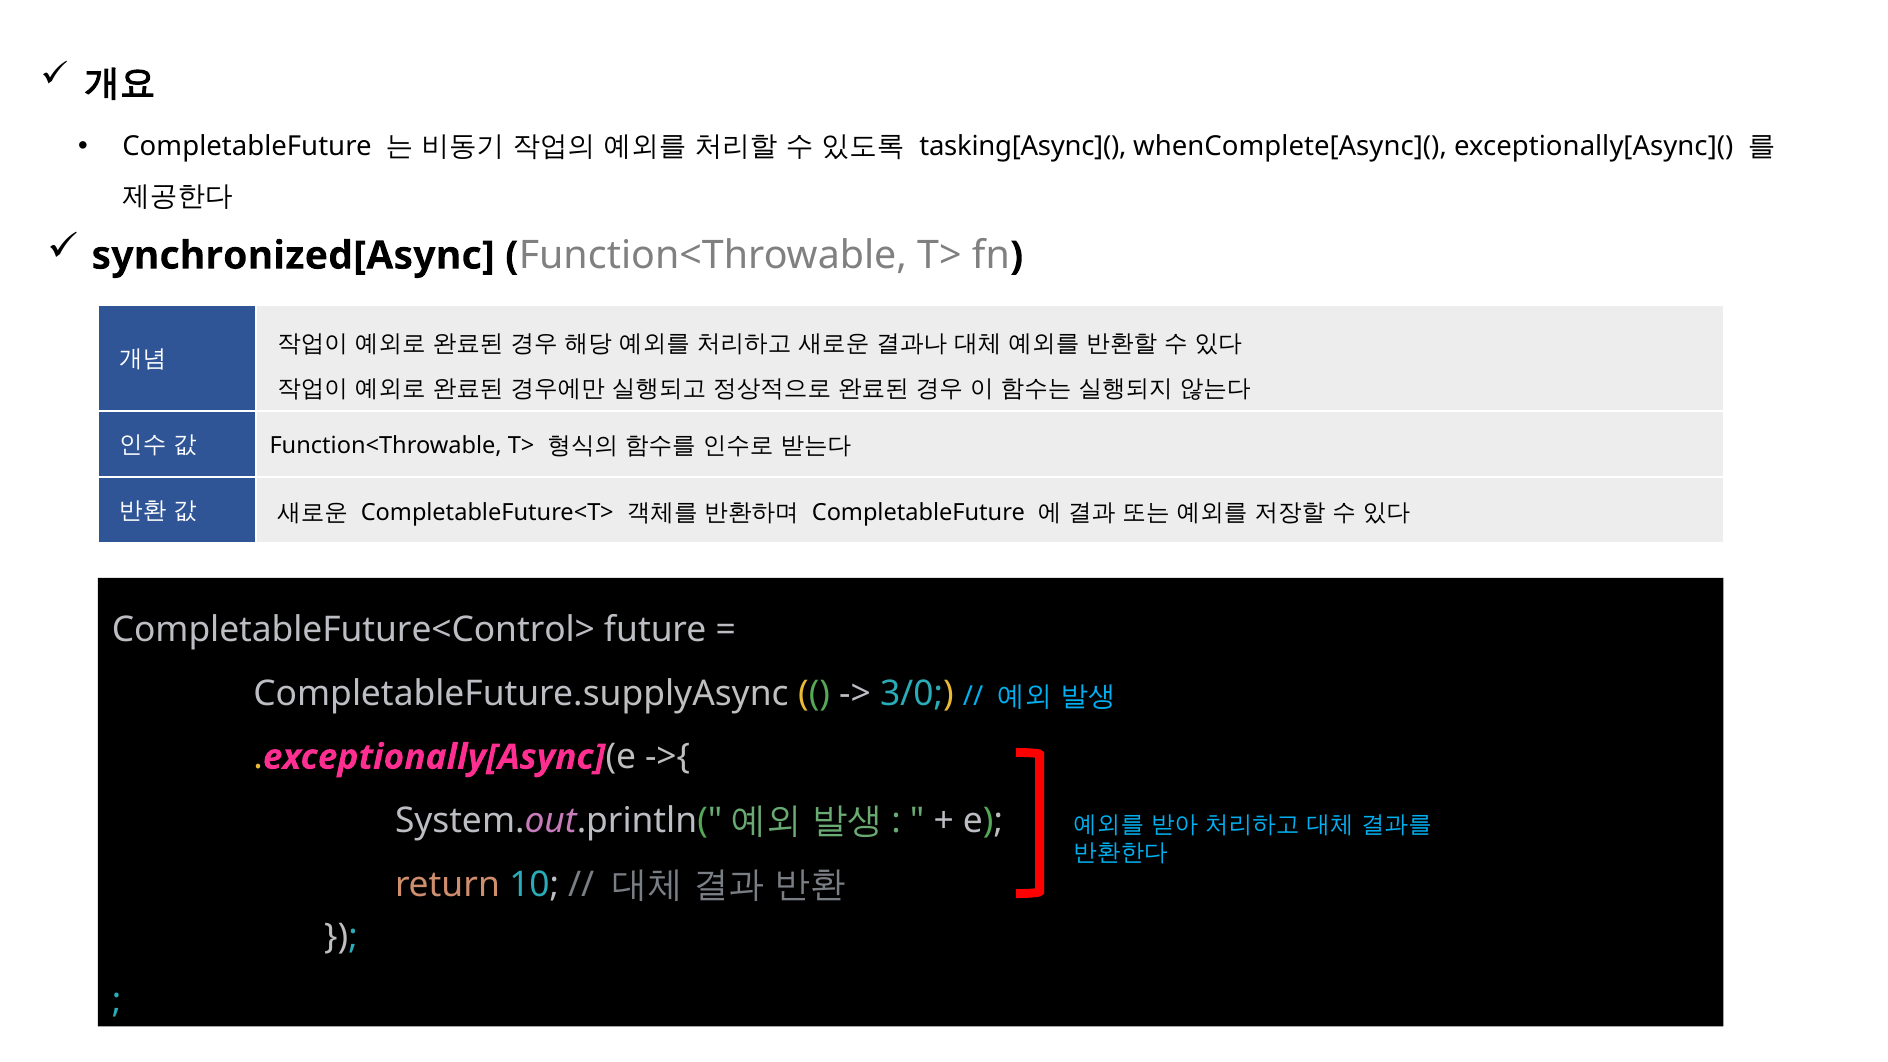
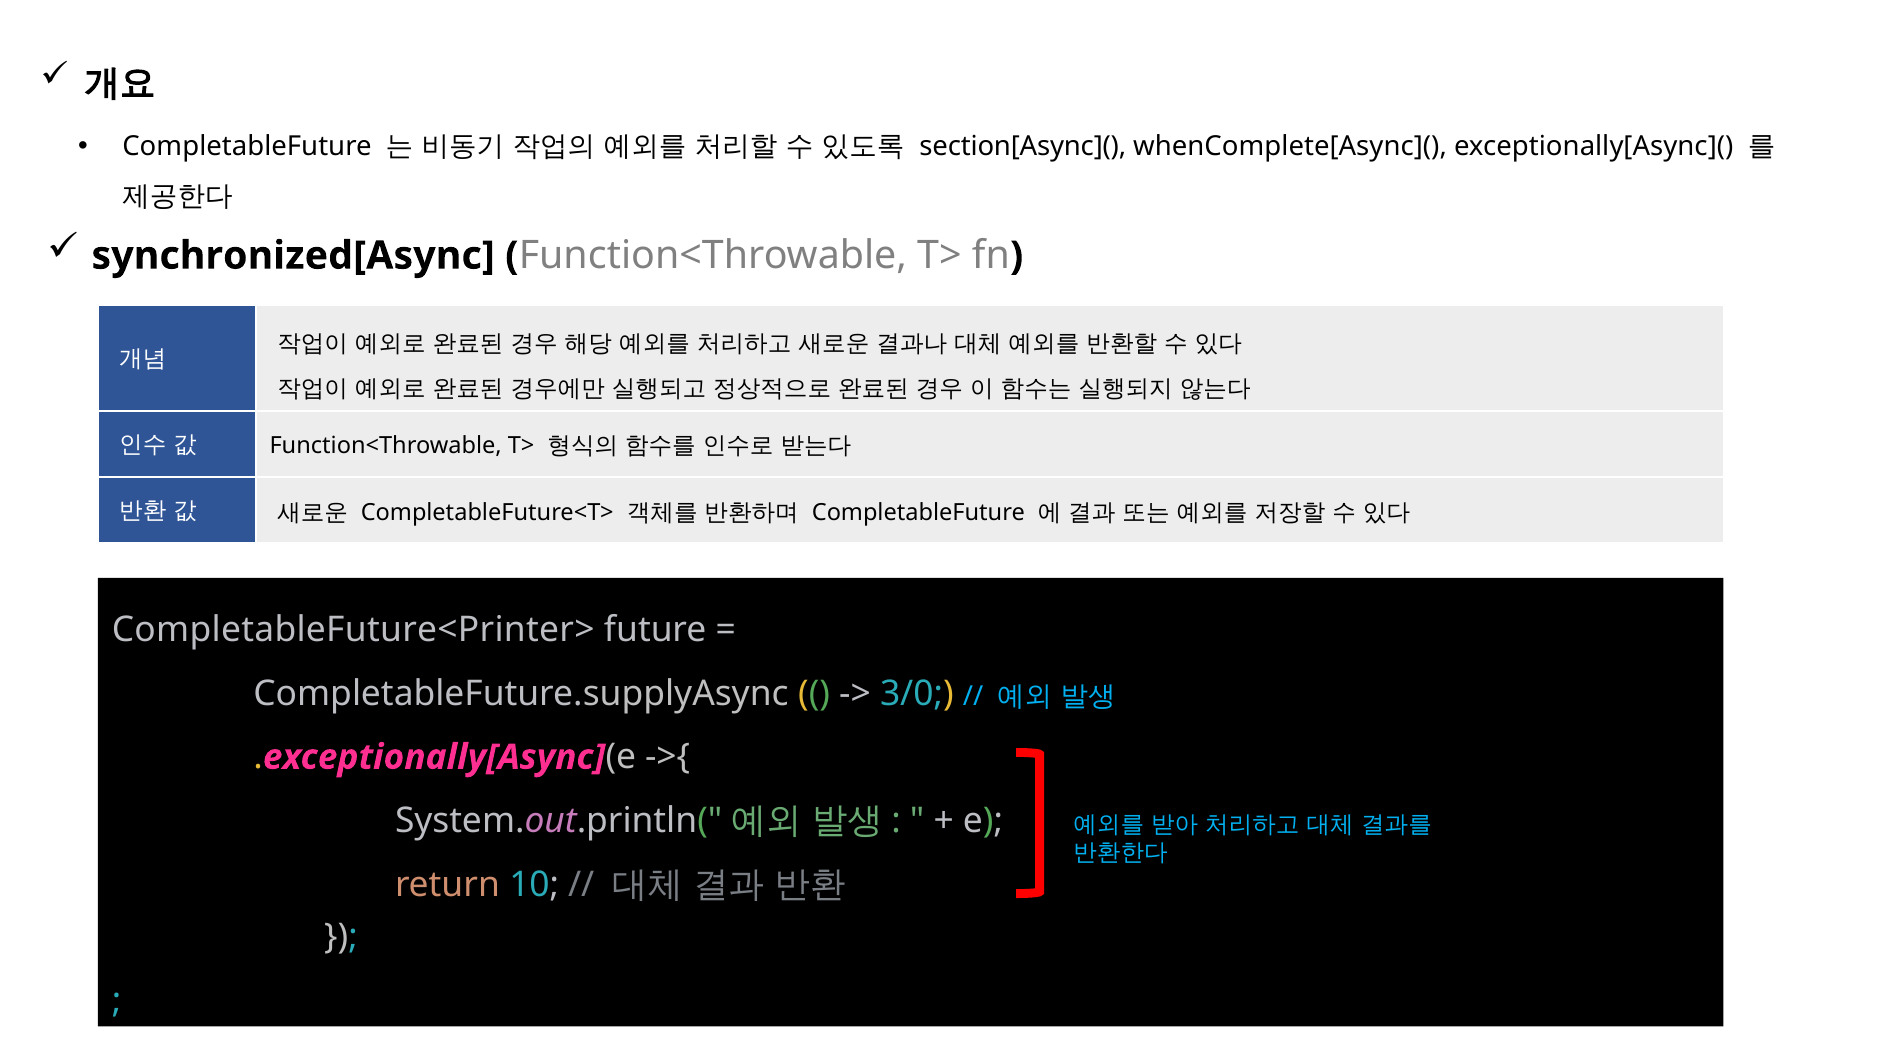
tasking[Async](: tasking[Async]( -> section[Async]( (1023, 147)
CompletableFuture<Control>: CompletableFuture<Control> -> CompletableFuture<Printer> (353, 630)
